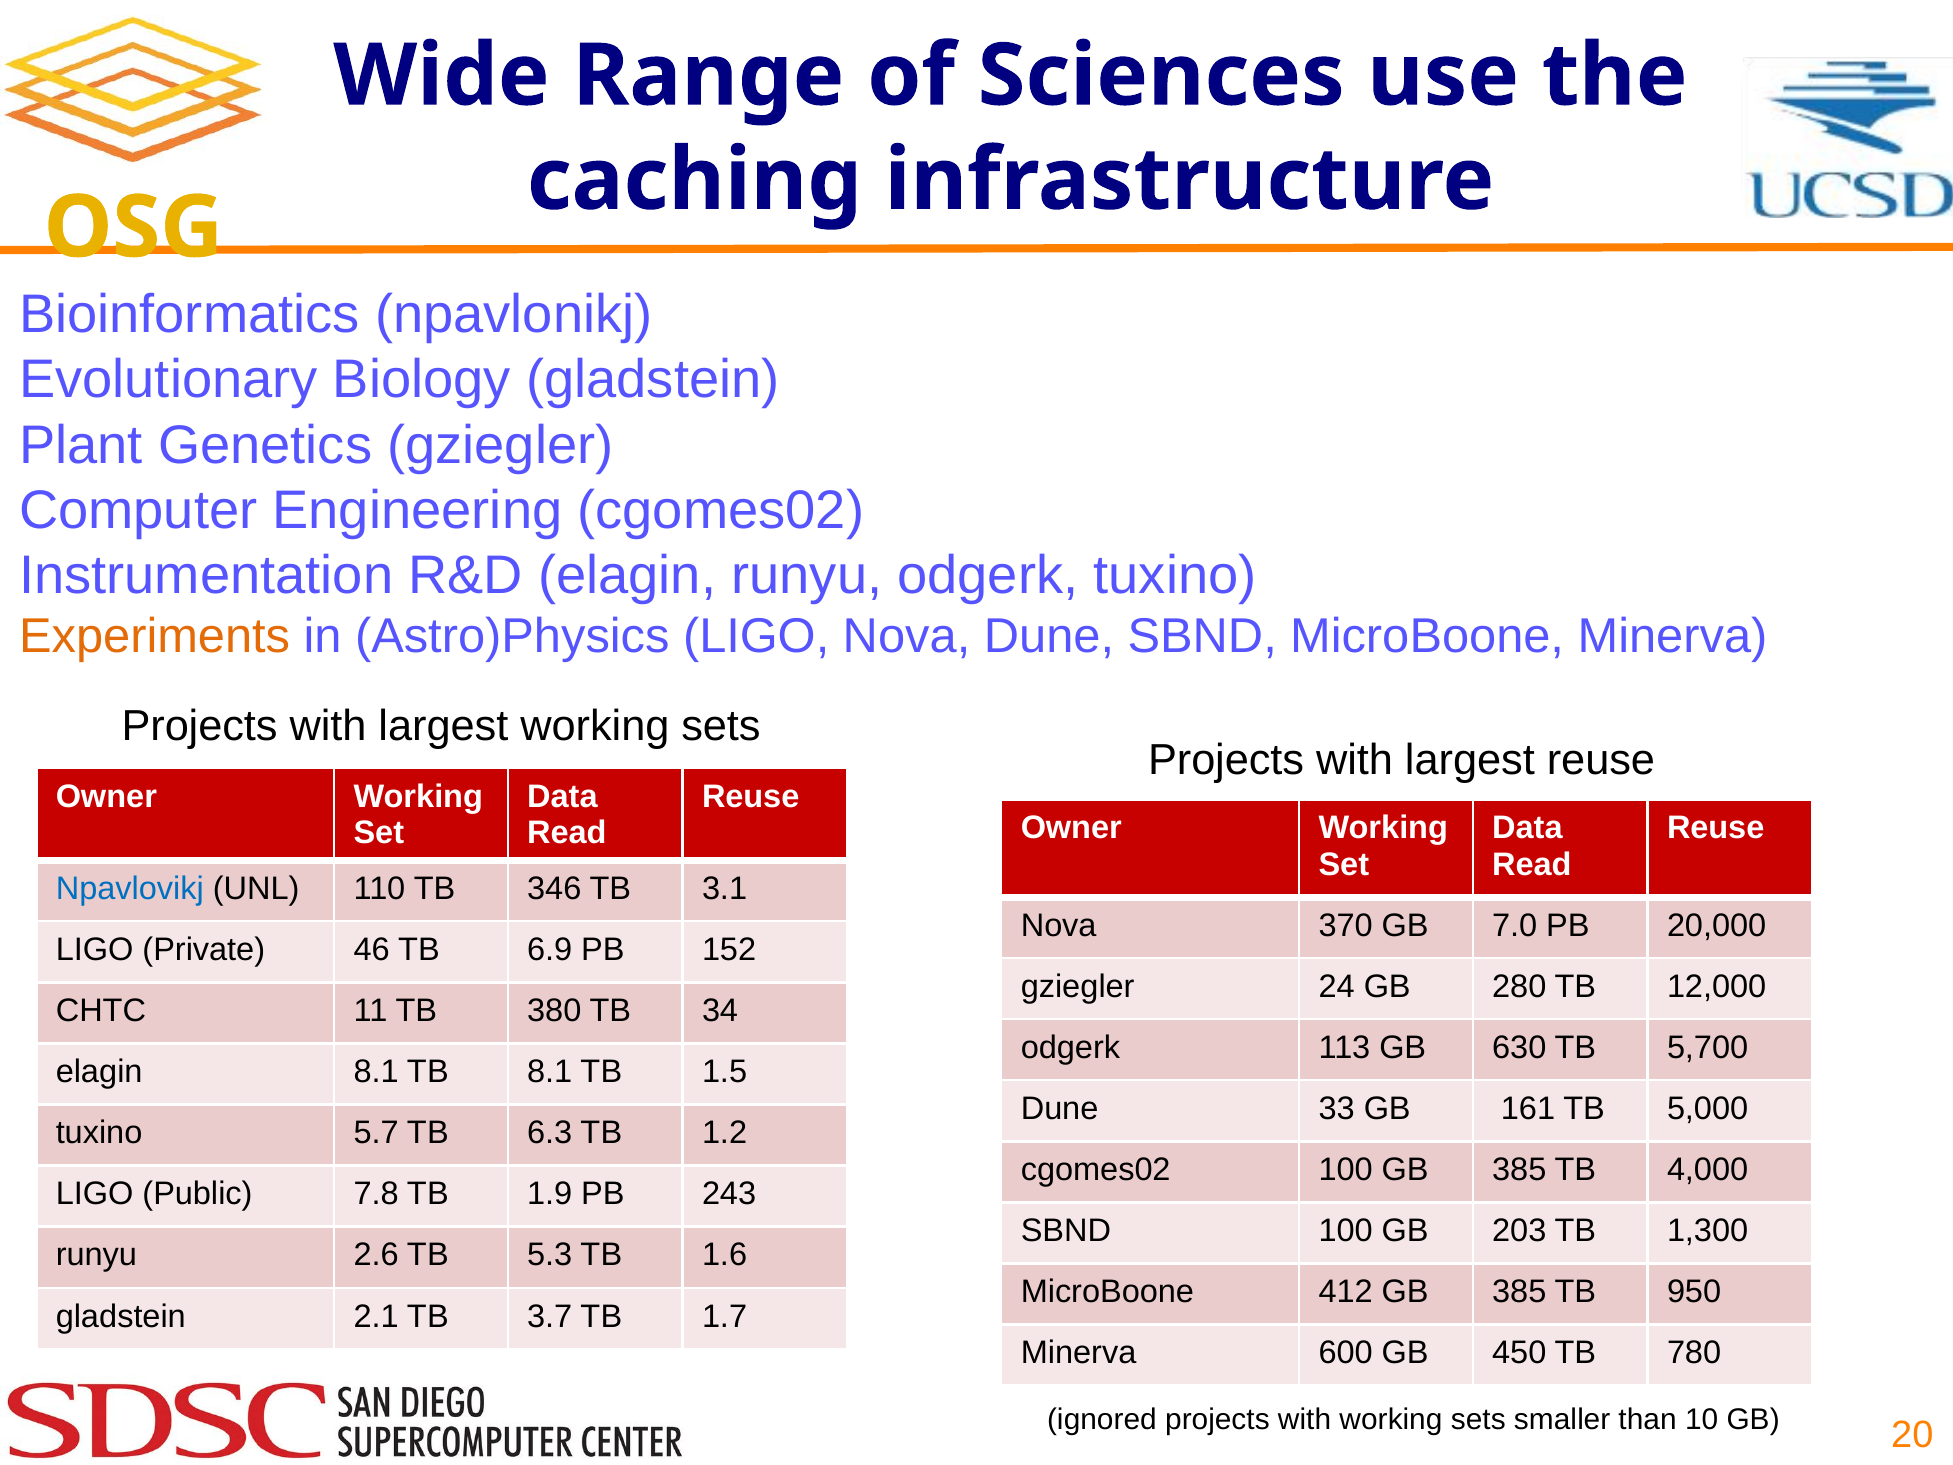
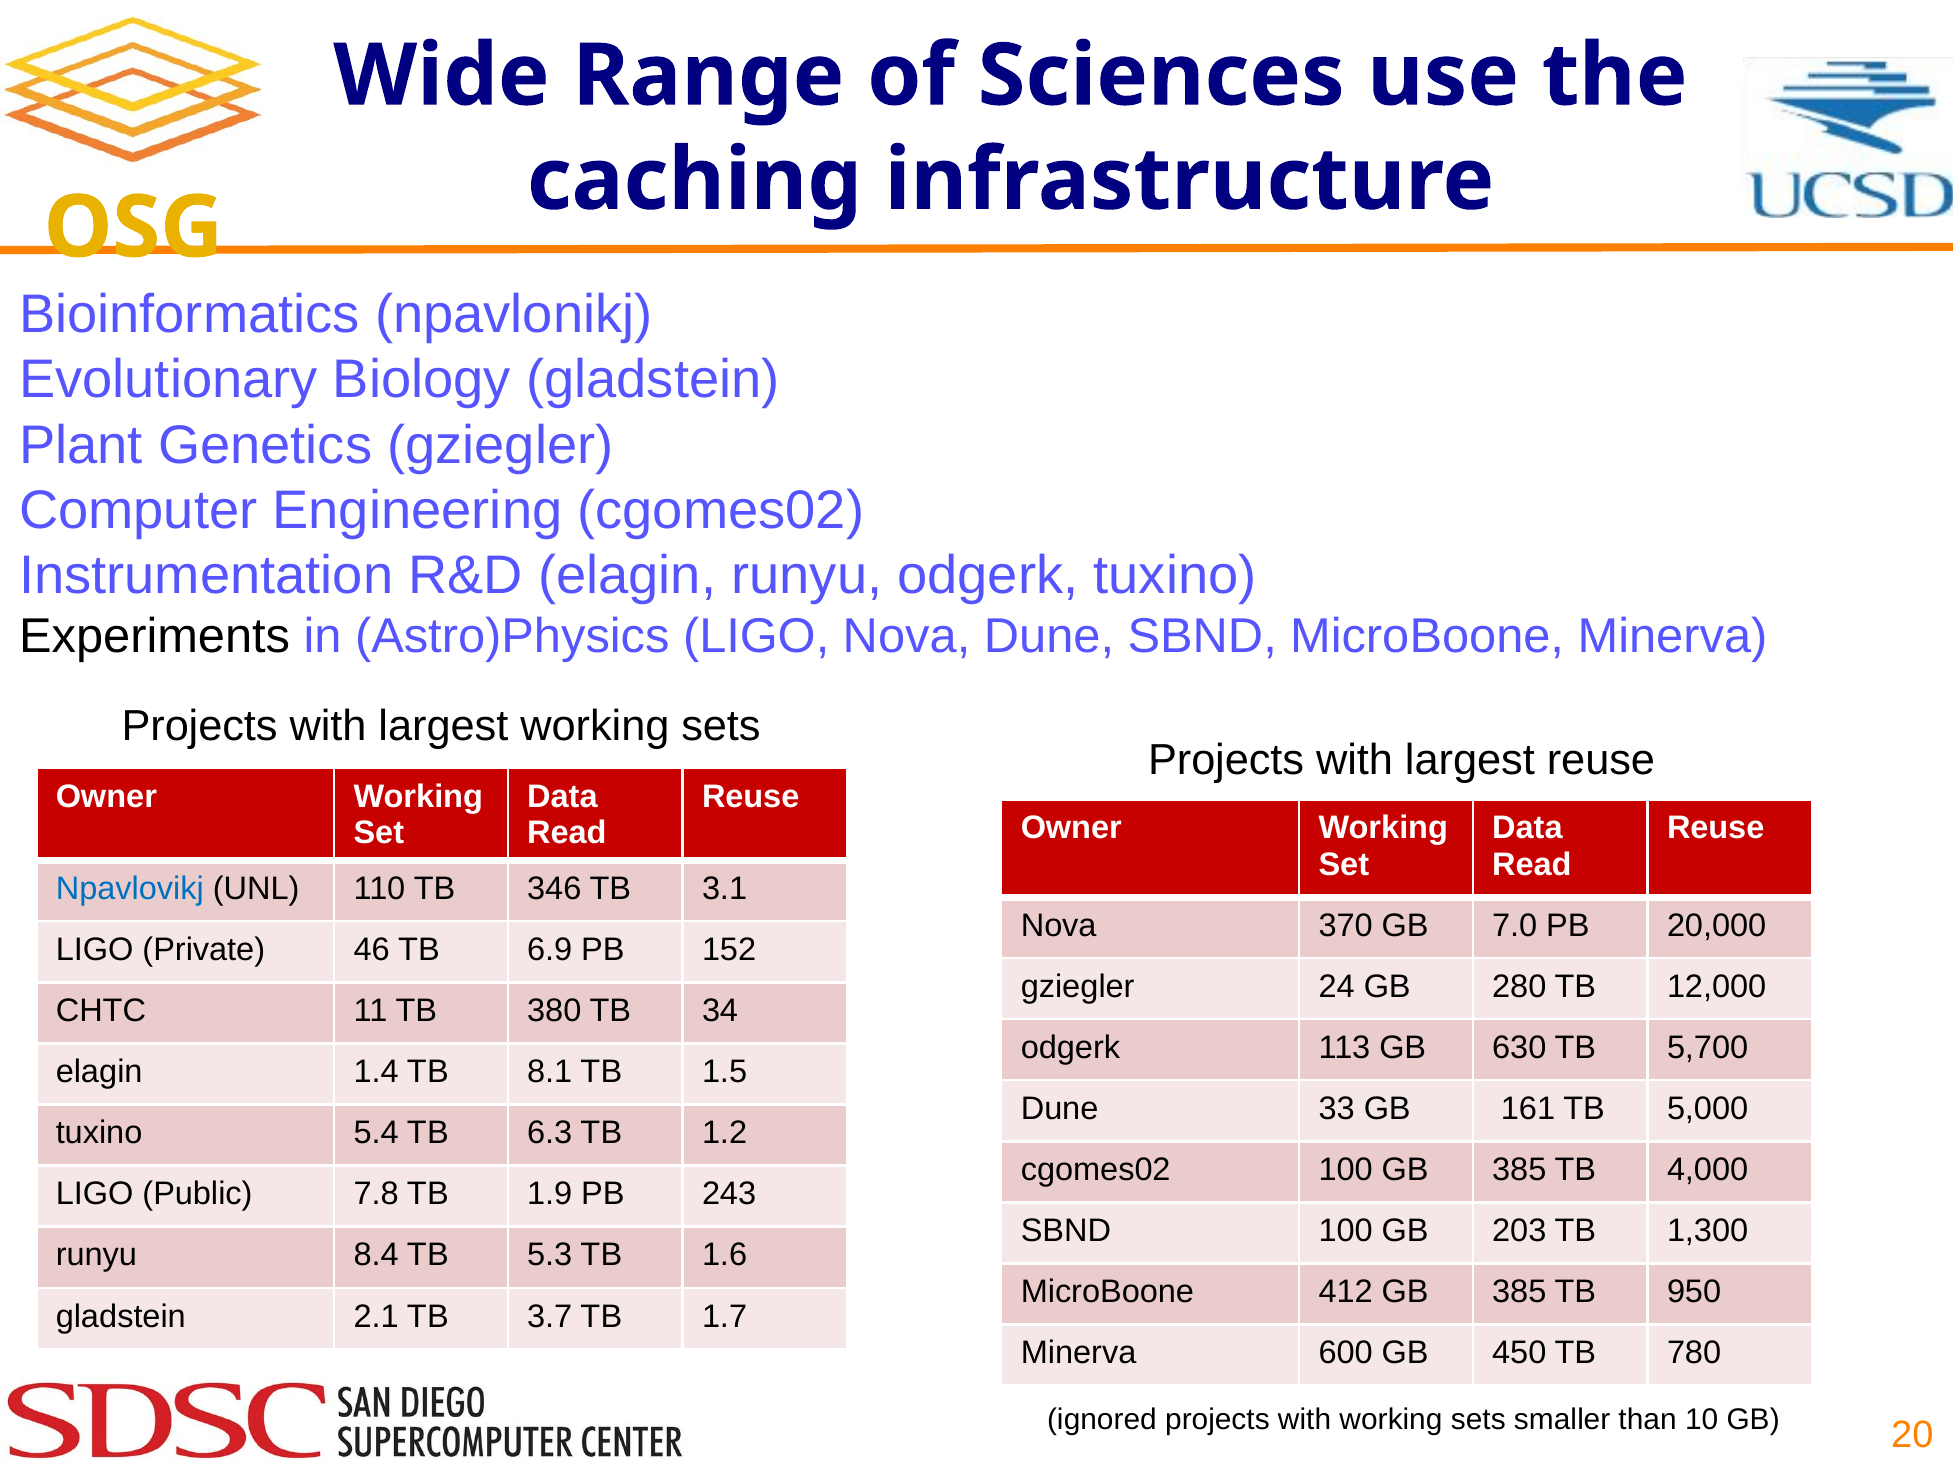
Experiments colour: orange -> black (155, 637)
elagin 8.1: 8.1 -> 1.4 (376, 1072)
5.7: 5.7 -> 5.4 (376, 1133)
2.6: 2.6 -> 8.4 (376, 1255)
